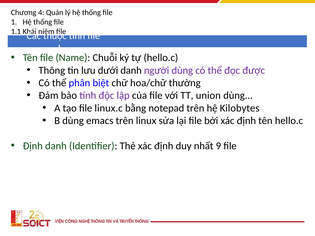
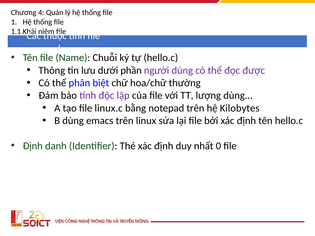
dưới danh: danh -> phần (131, 70)
union: union -> lượng (208, 96)
9: 9 -> 0 (218, 146)
